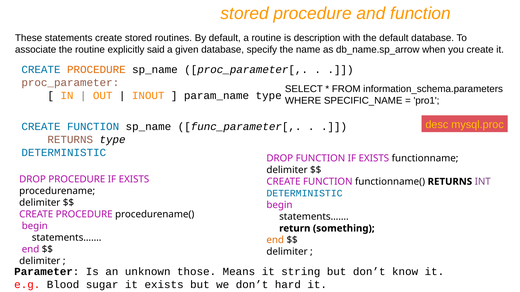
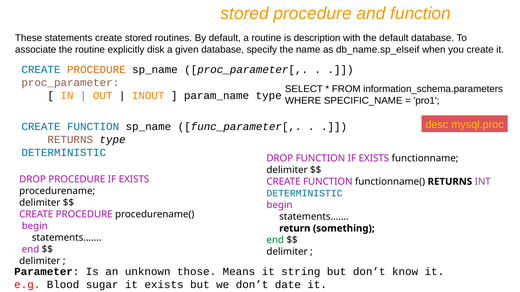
said: said -> disk (156, 50)
db_name.sp_arrow: db_name.sp_arrow -> db_name.sp_elseif (378, 50)
end colour: orange -> green (275, 240)
hard: hard -> date (288, 285)
